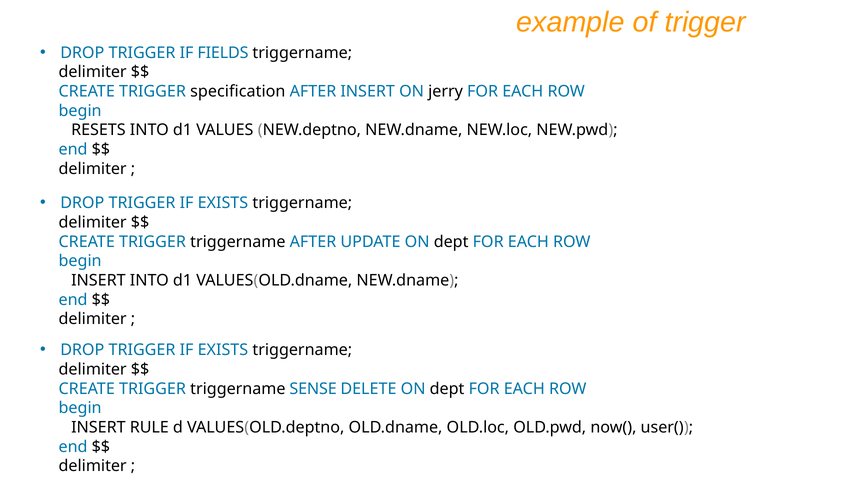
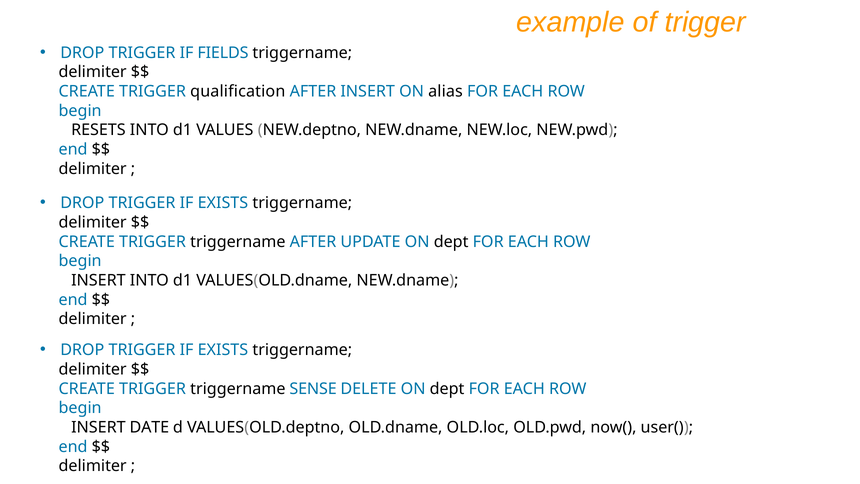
specification: specification -> qualification (238, 91)
jerry: jerry -> alias (445, 91)
RULE: RULE -> DATE (149, 427)
